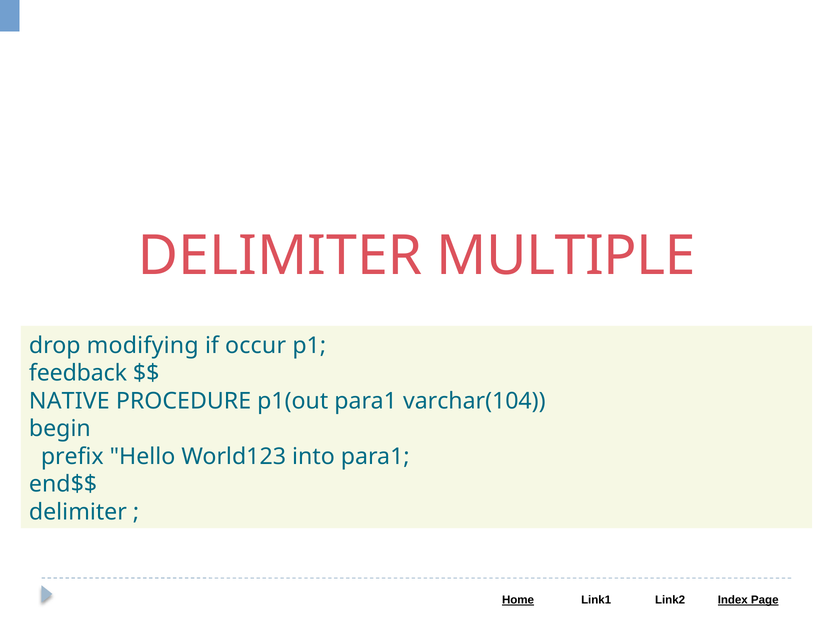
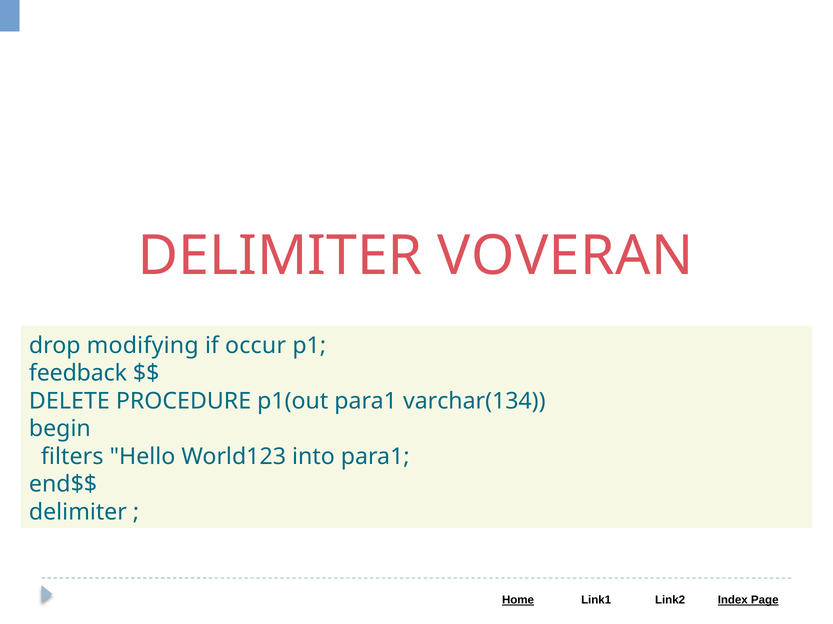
MULTIPLE: MULTIPLE -> VOVERAN (565, 257)
NATIVE: NATIVE -> DELETE (69, 401)
varchar(104: varchar(104 -> varchar(134 (474, 401)
prefix: prefix -> filters (72, 457)
